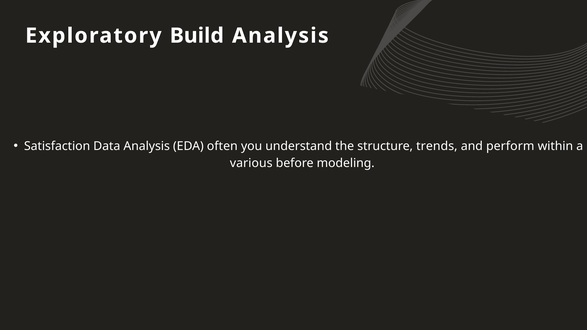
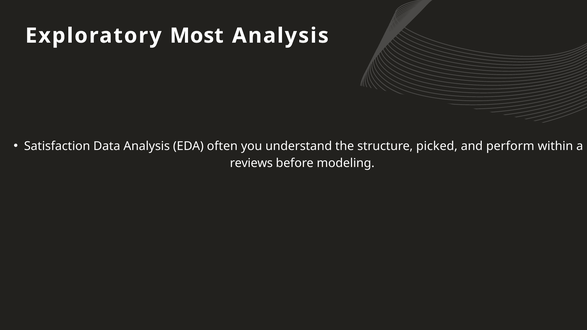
Build: Build -> Most (197, 36)
trends: trends -> picked (437, 146)
various: various -> reviews (251, 163)
